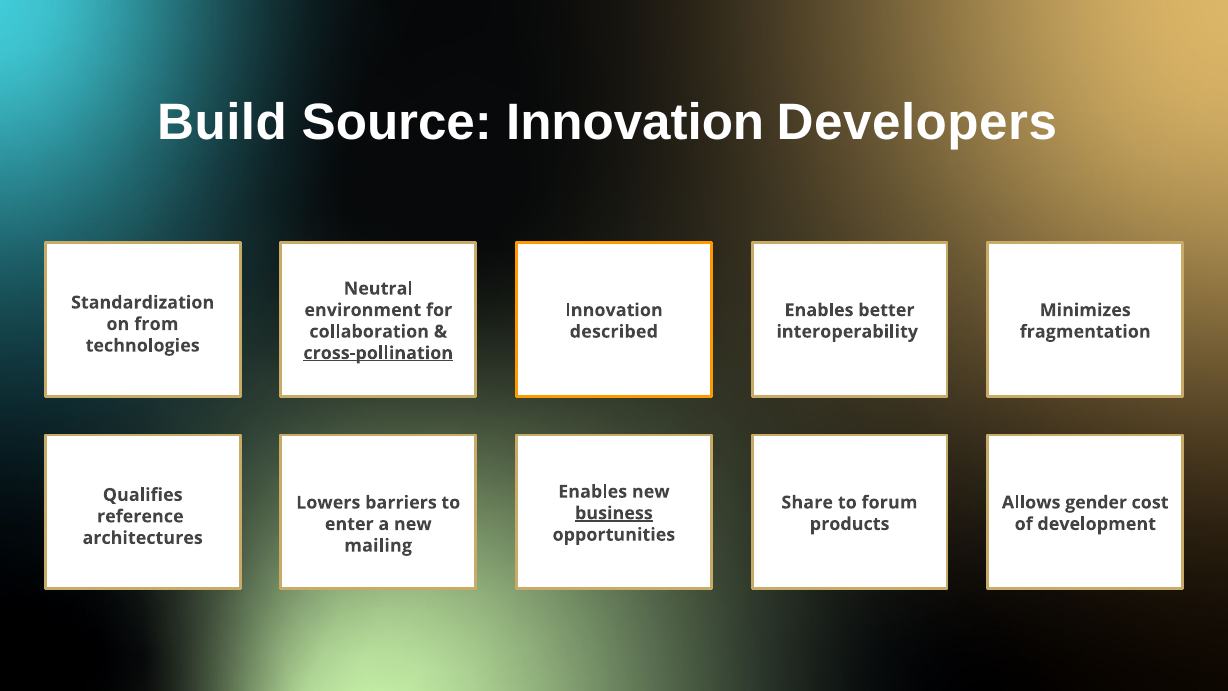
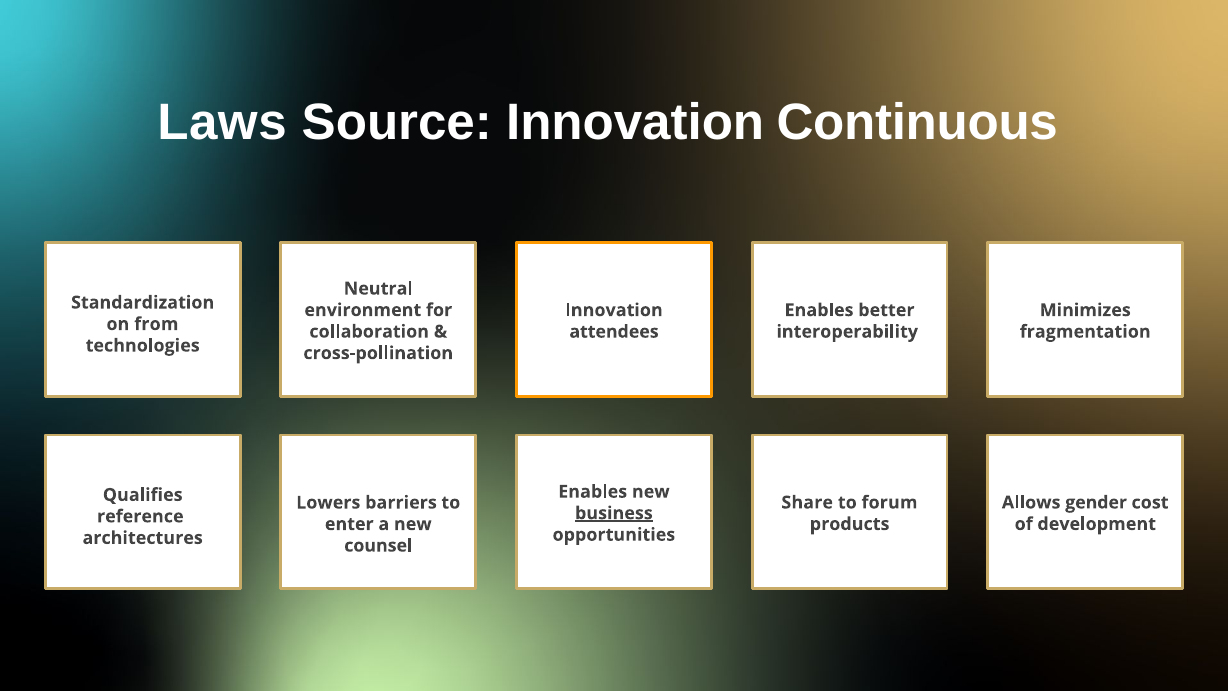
Build: Build -> Laws (222, 122)
Developers: Developers -> Continuous (917, 122)
described: described -> attendees (614, 332)
cross-pollination underline: present -> none (378, 353)
mailing: mailing -> counsel (378, 545)
